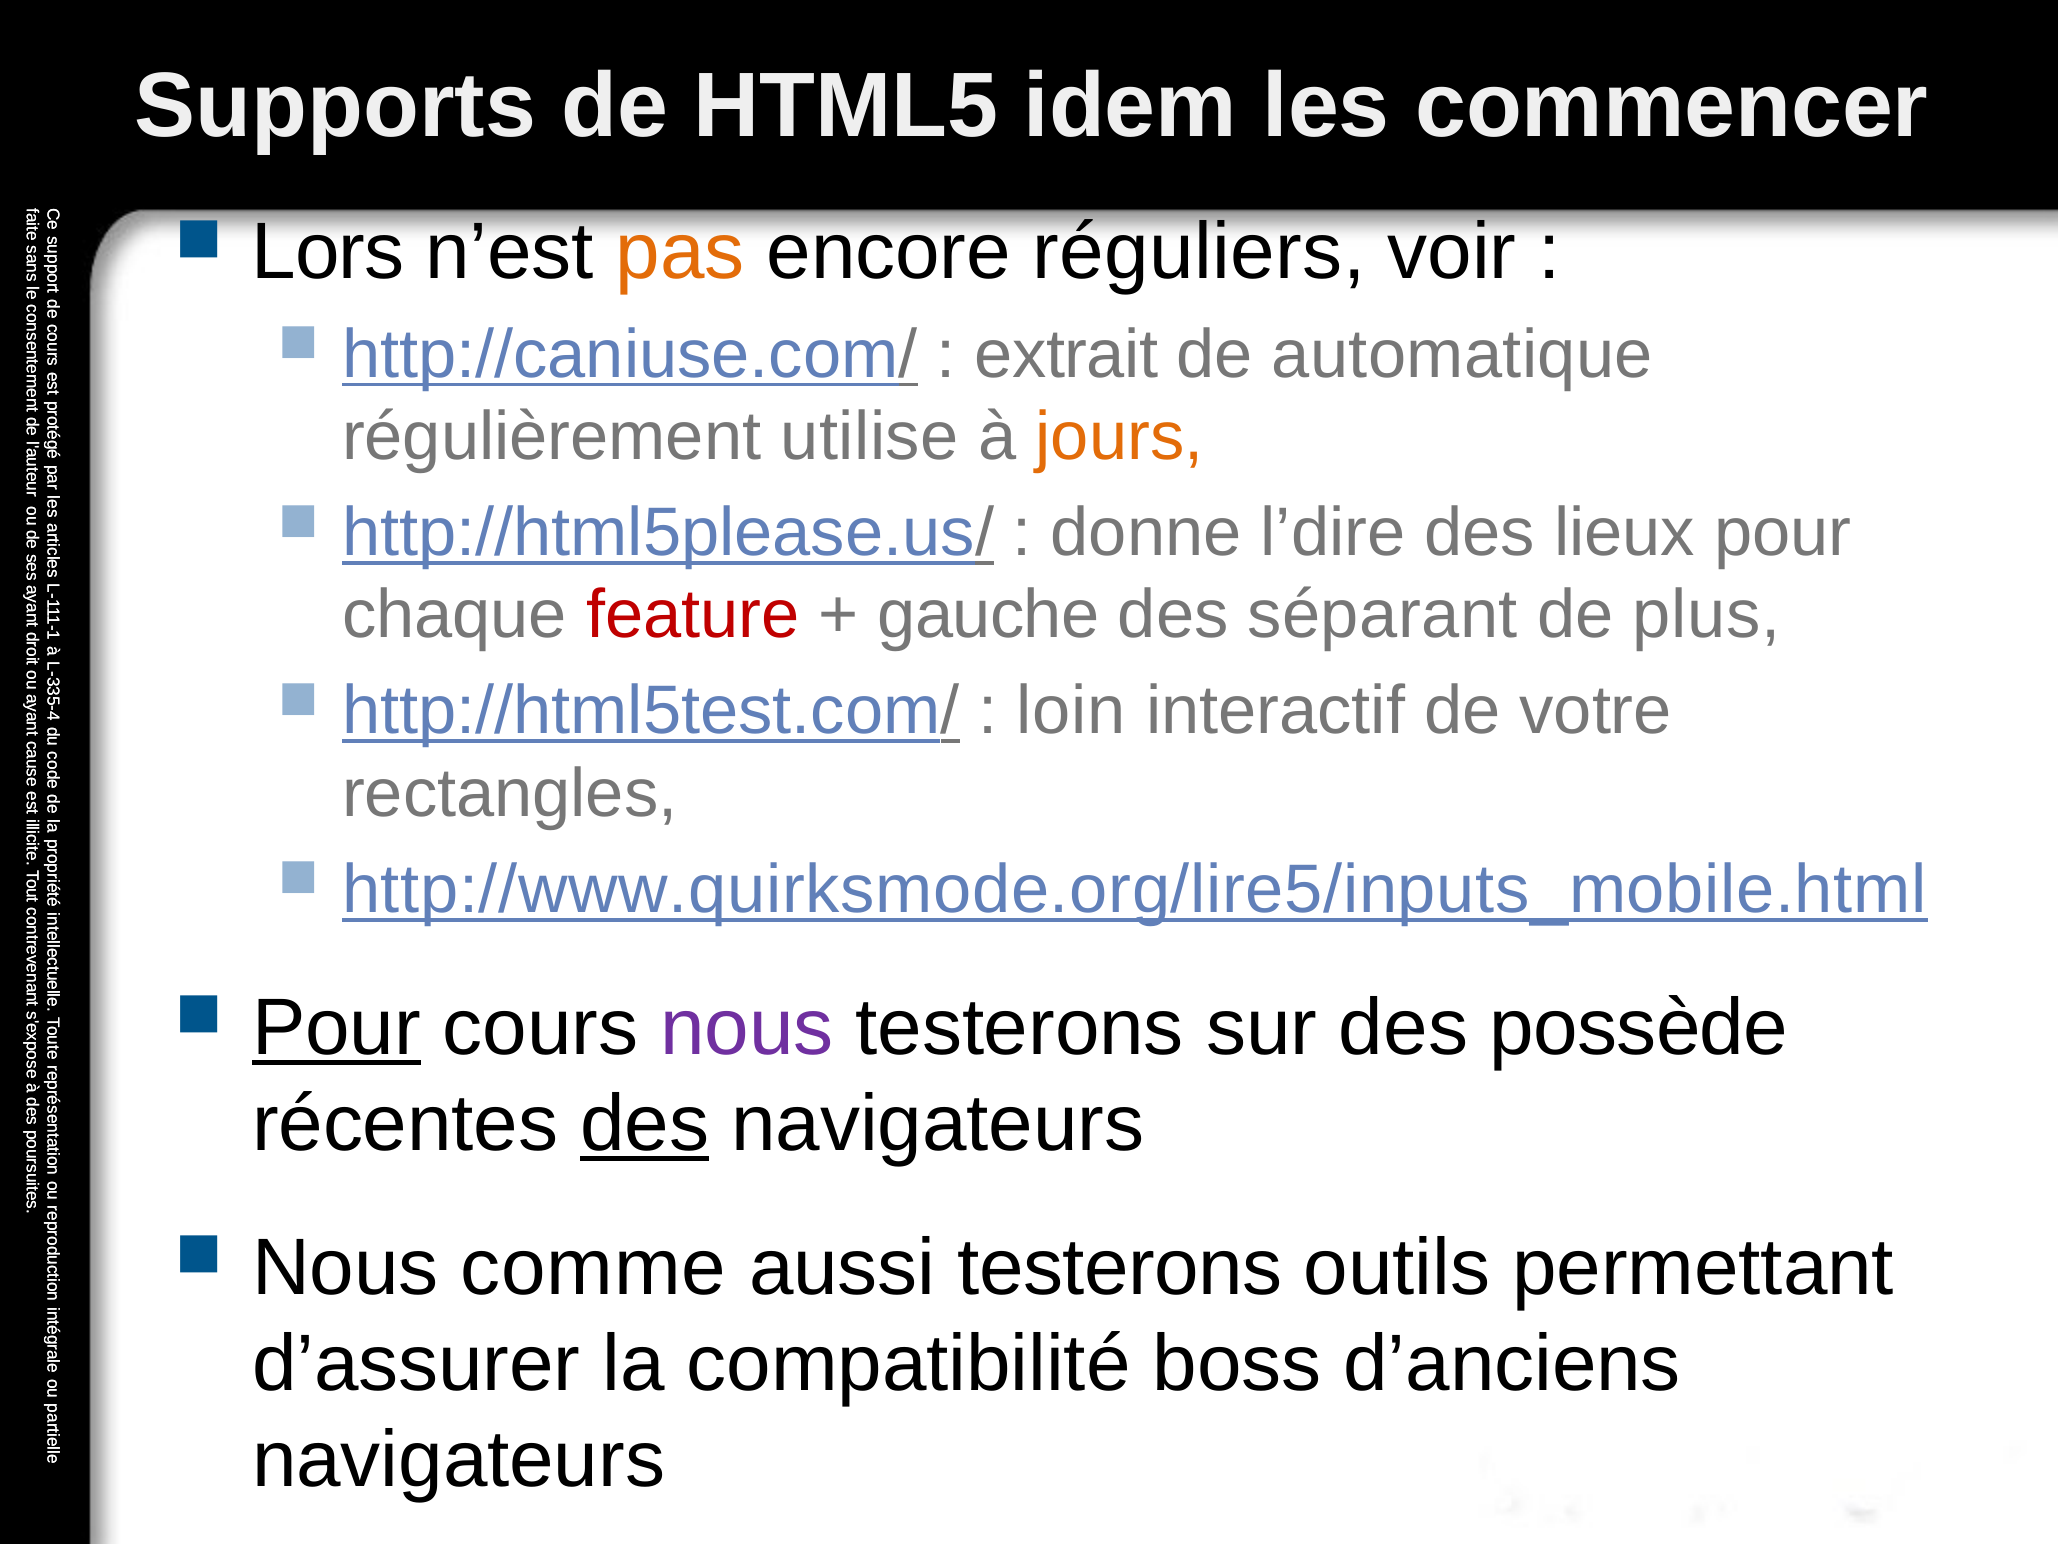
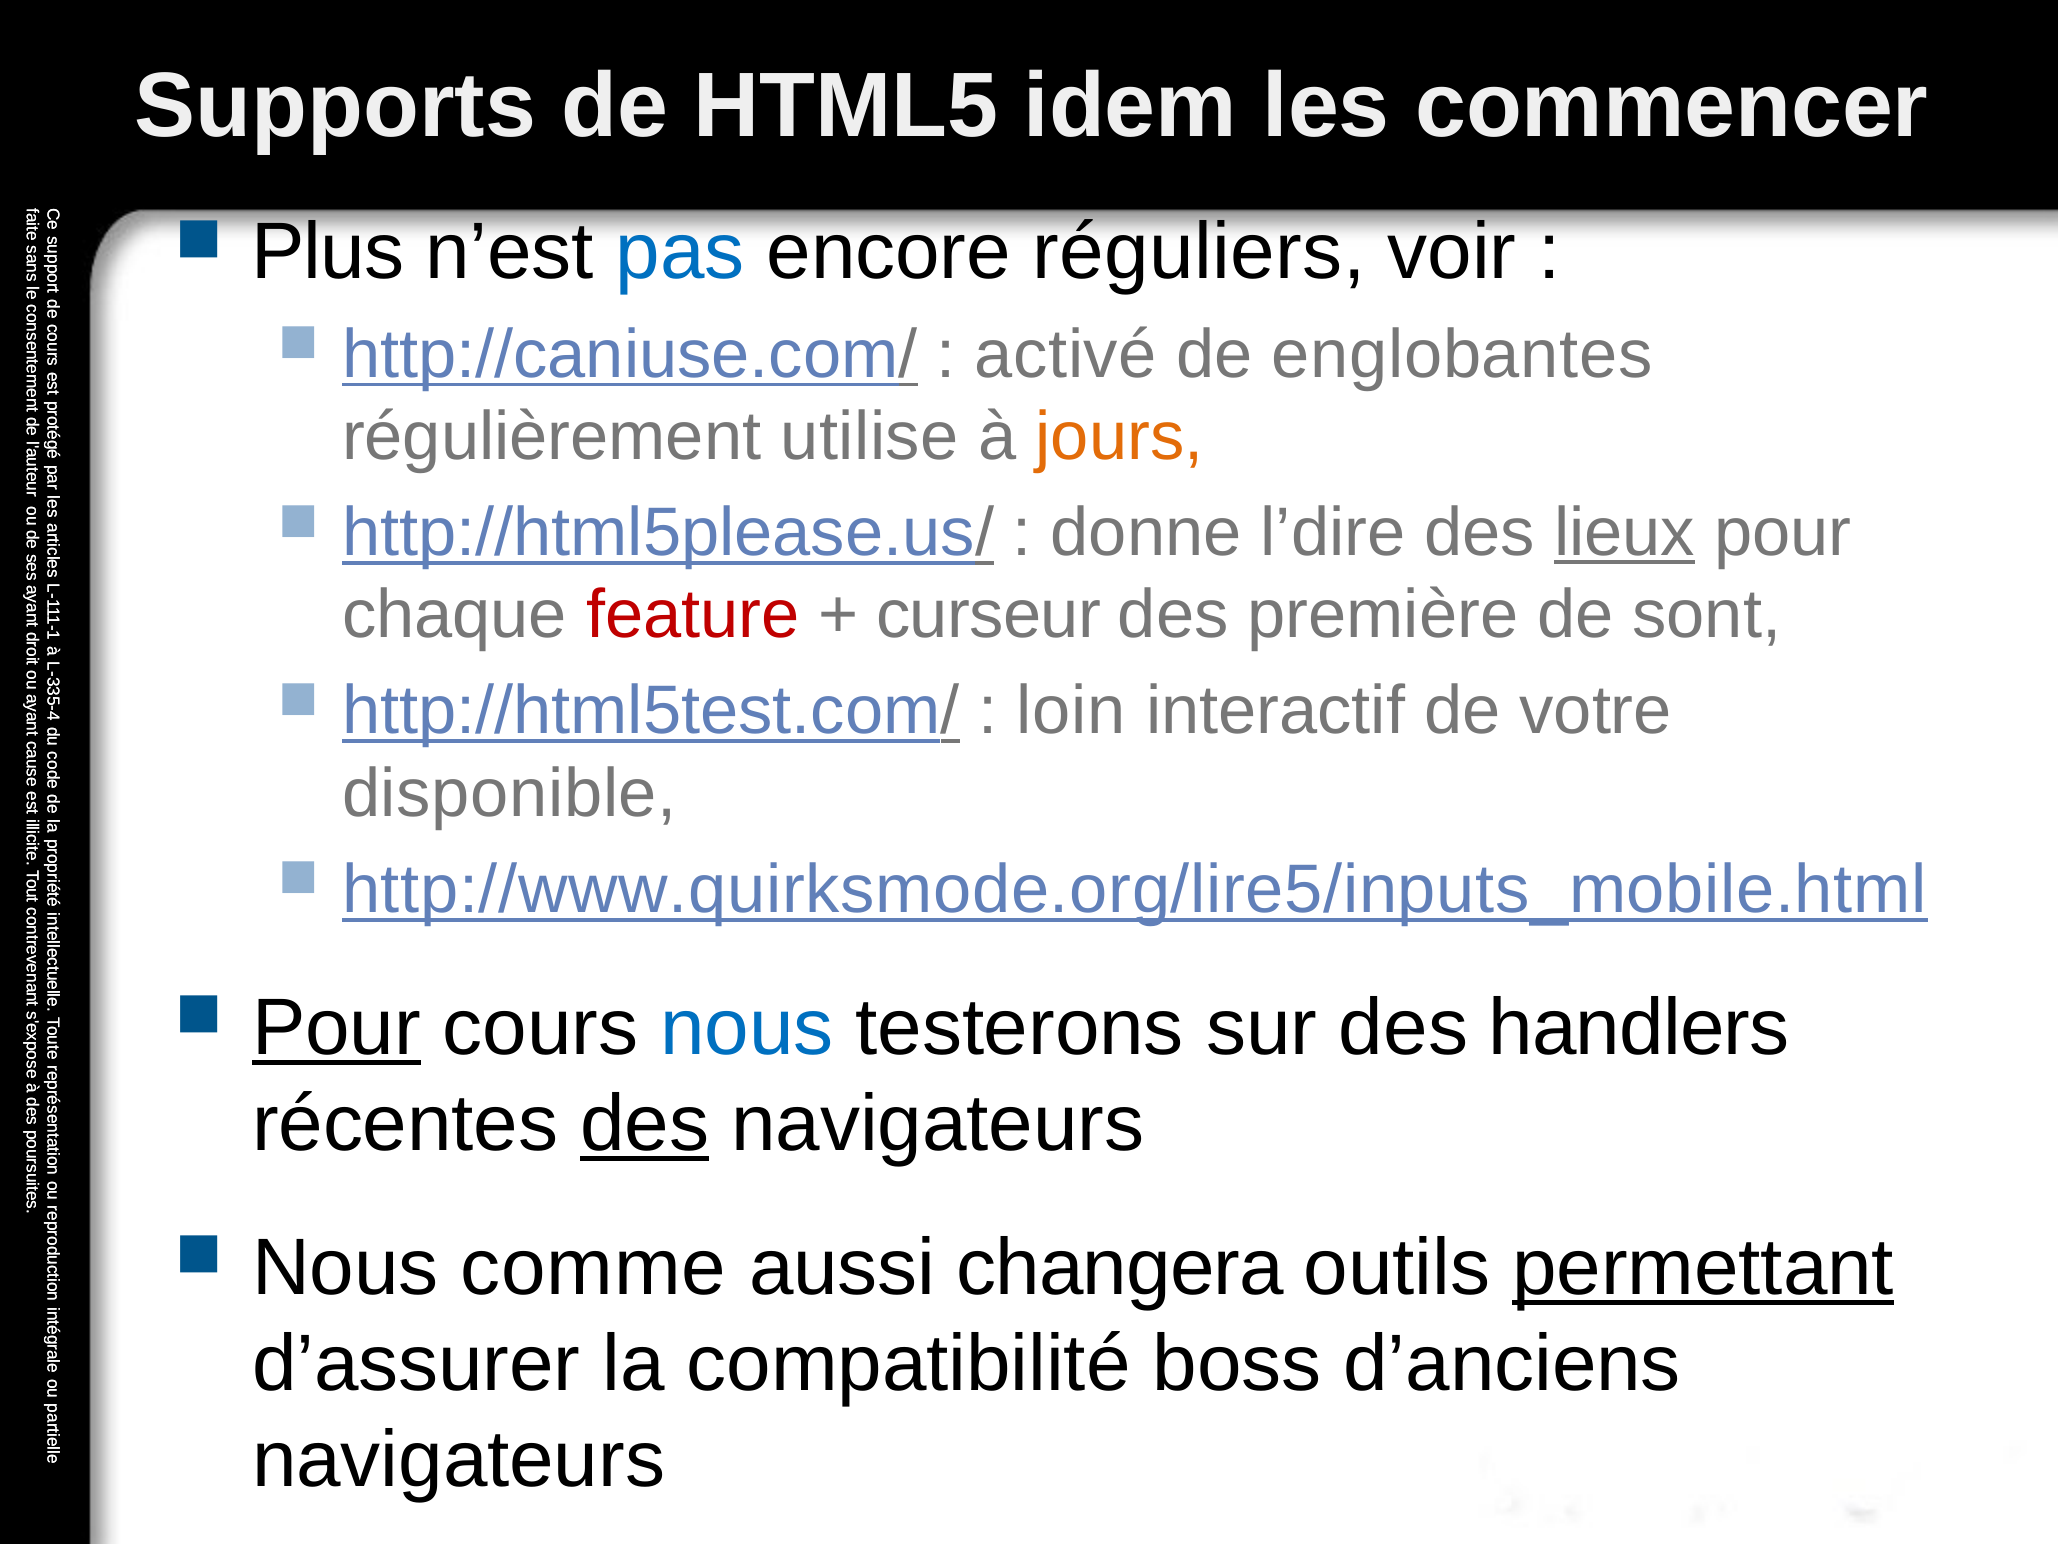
Lors: Lors -> Plus (328, 252)
pas colour: orange -> blue (680, 252)
extrait: extrait -> activé (1066, 354)
automatique: automatique -> englobantes (1462, 354)
lieux underline: none -> present (1625, 533)
gauche: gauche -> curseur (989, 615)
séparant: séparant -> première (1383, 615)
plus: plus -> sont (1707, 615)
rectangles: rectangles -> disponible (509, 793)
nous colour: purple -> blue (747, 1027)
possède: possède -> handlers (1639, 1027)
aussi testerons: testerons -> changera (1120, 1268)
permettant underline: none -> present (1703, 1268)
